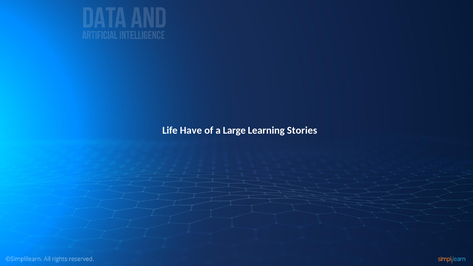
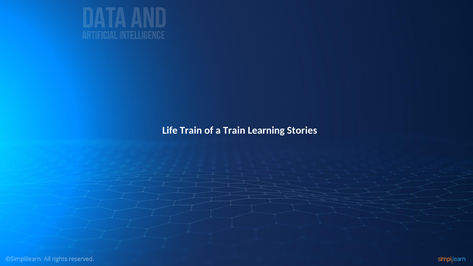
Life Have: Have -> Train (191, 130)
a Large: Large -> Train (234, 130)
